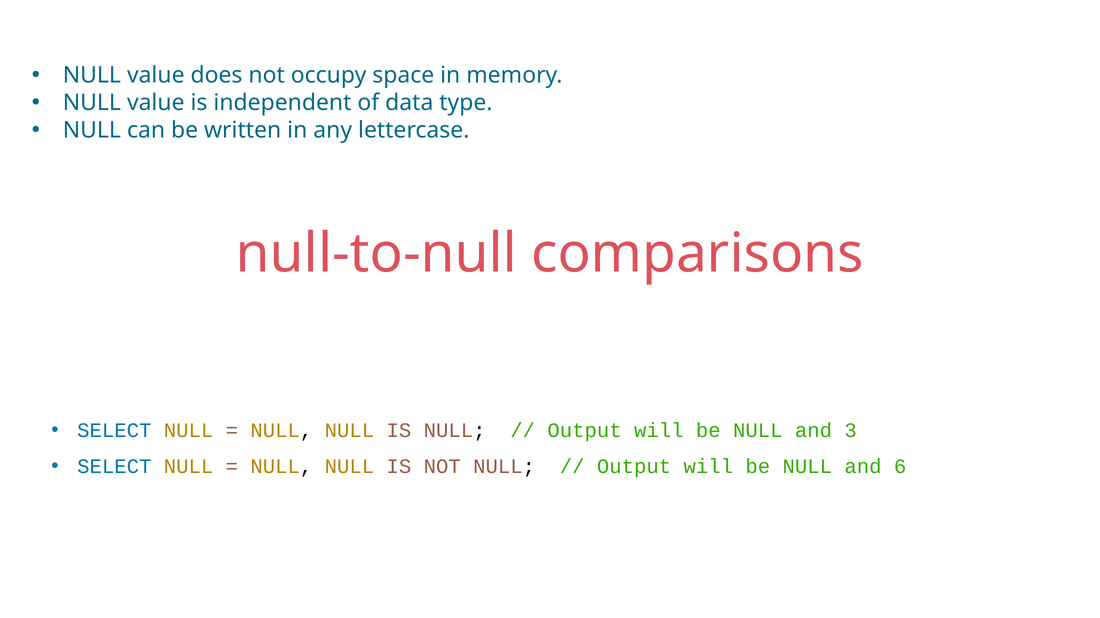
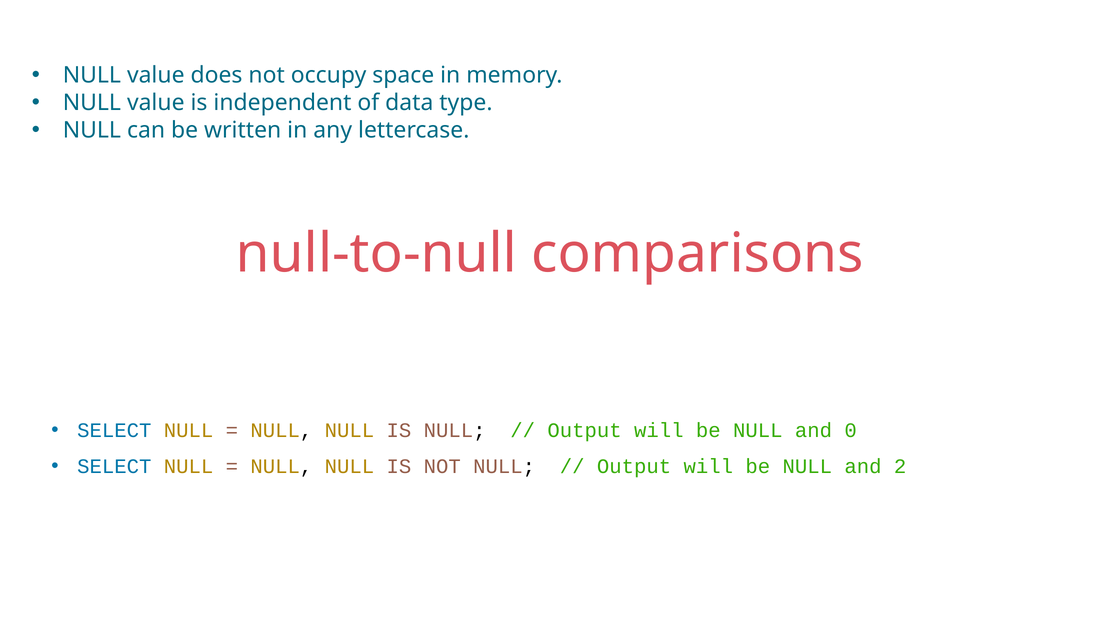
3: 3 -> 0 (851, 431)
6: 6 -> 2 (900, 467)
